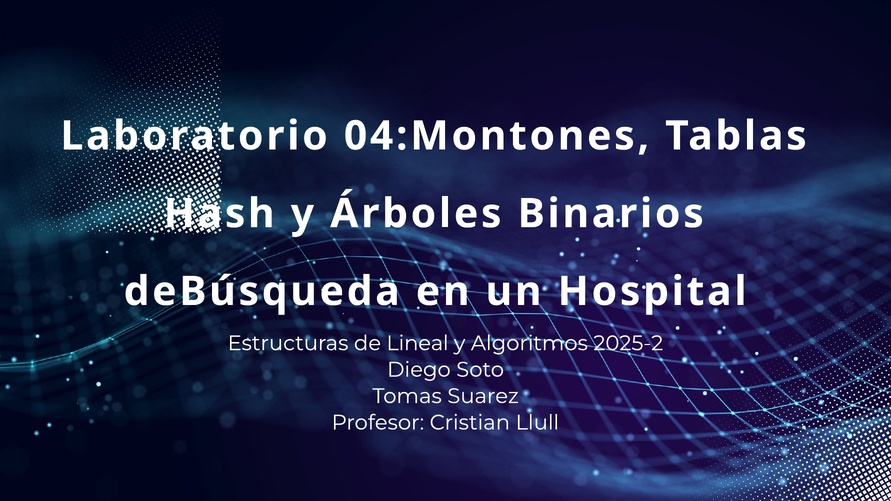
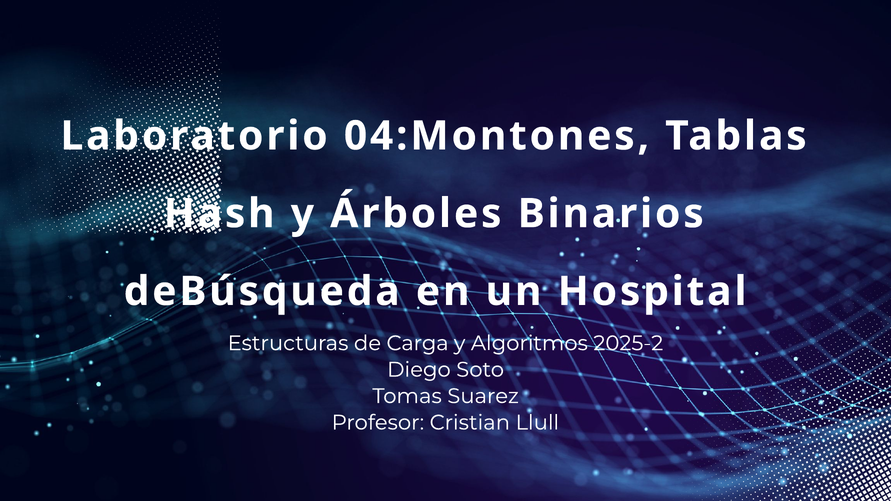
Lineal: Lineal -> Carga (418, 343)
